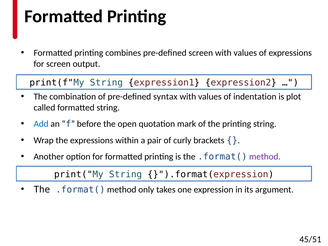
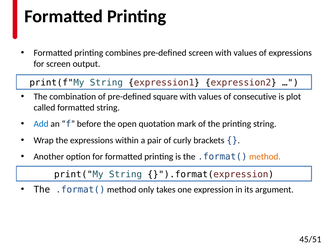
syntax: syntax -> square (165, 97)
indentation: indentation -> consecutive (255, 97)
method colour: purple -> orange (265, 157)
